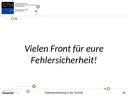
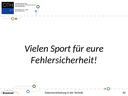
Front: Front -> Sport (61, 49)
